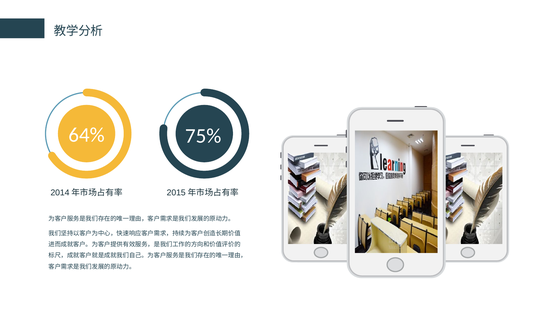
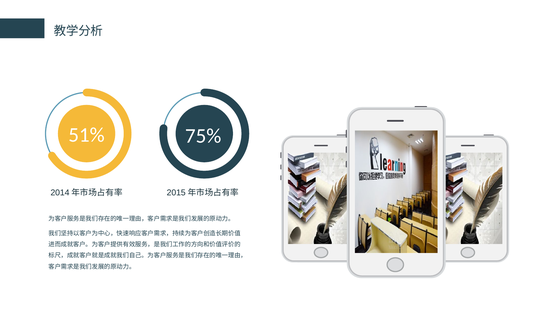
64%: 64% -> 51% (87, 135)
